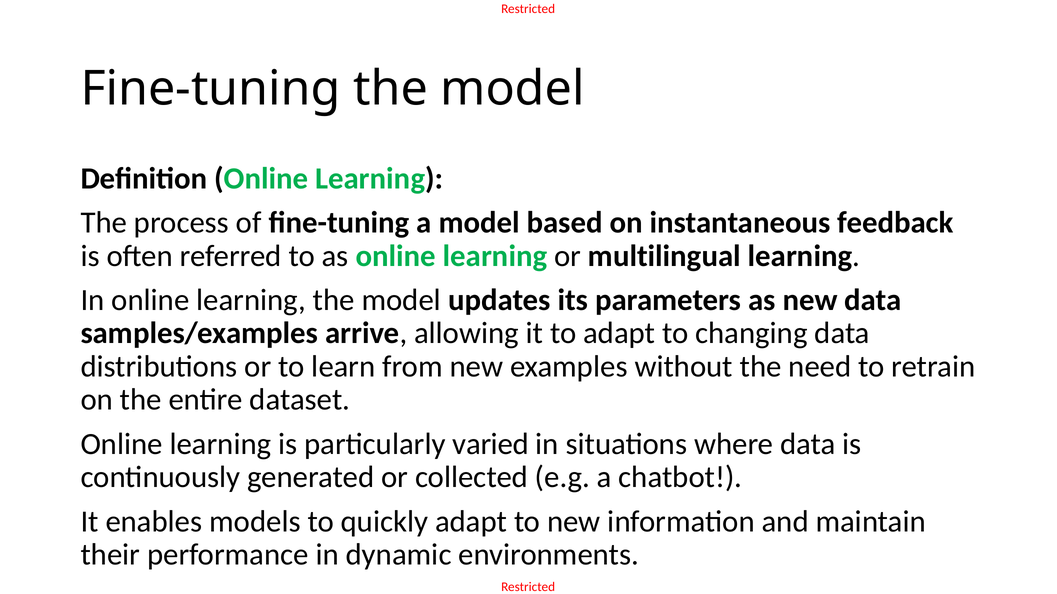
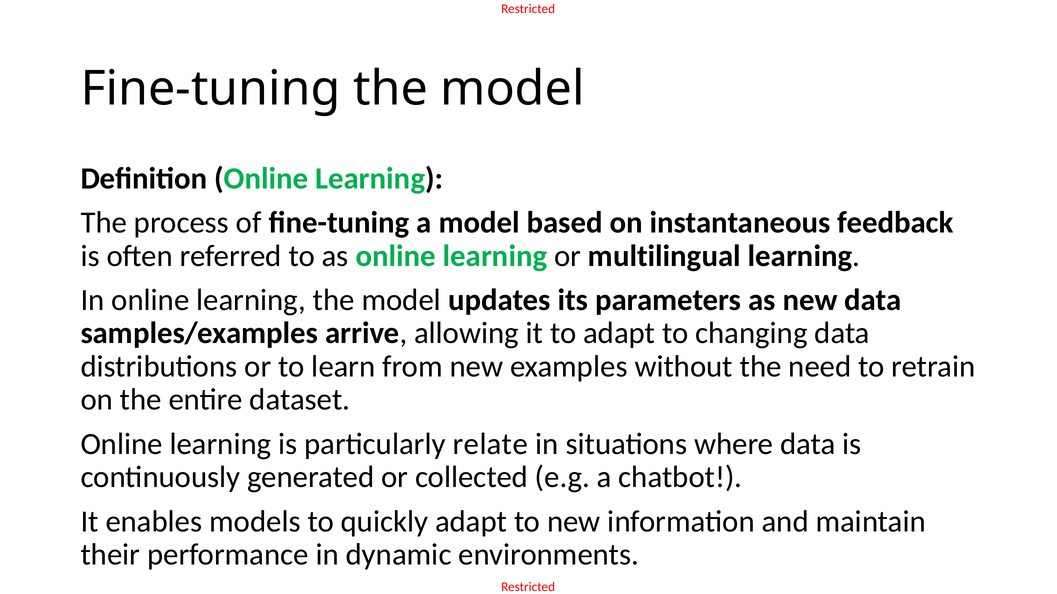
varied: varied -> relate (490, 444)
